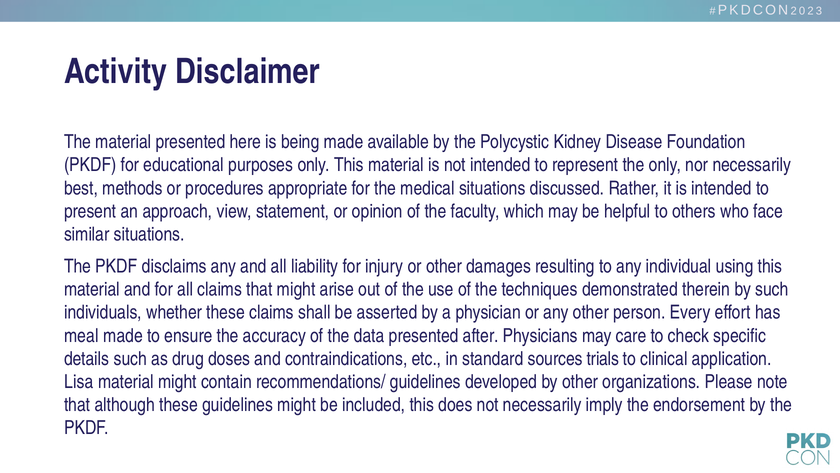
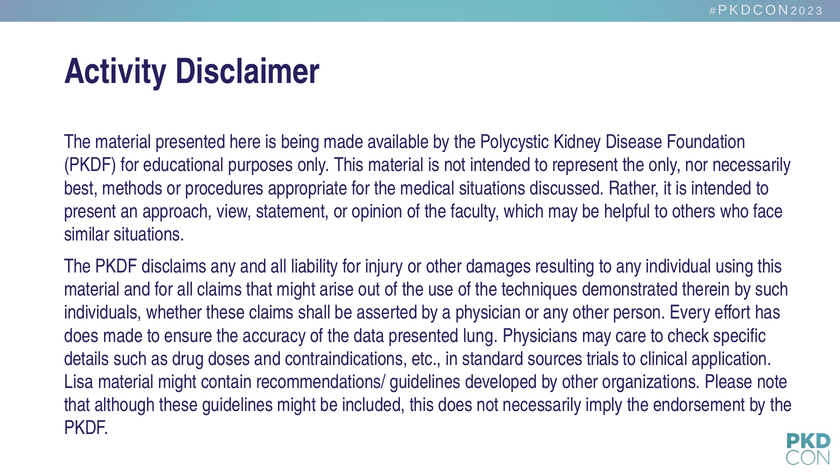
meal: meal -> does (81, 335)
after: after -> lung (481, 335)
